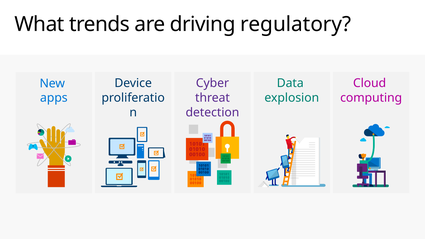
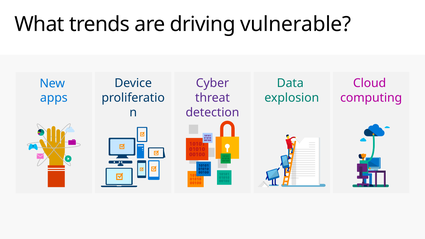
regulatory: regulatory -> vulnerable (296, 24)
